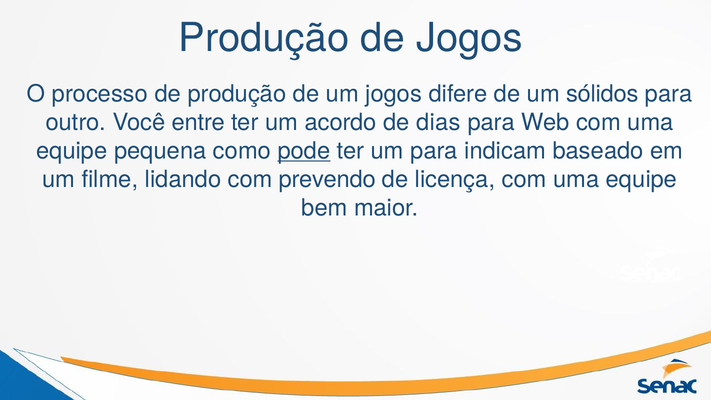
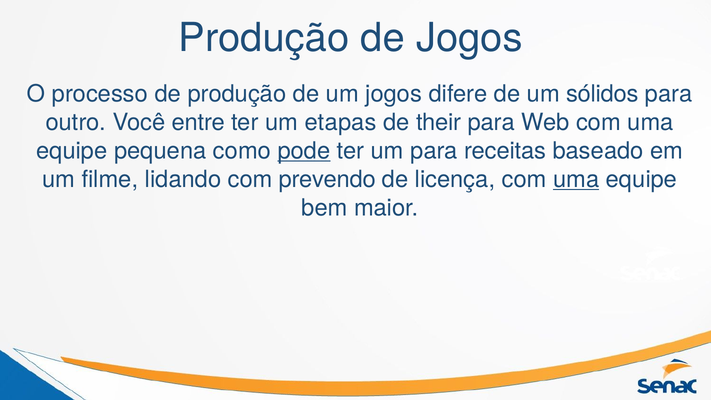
acordo: acordo -> etapas (341, 122)
dias: dias -> their (439, 122)
indicam: indicam -> receitas (505, 151)
uma underline: none -> present (576, 179)
